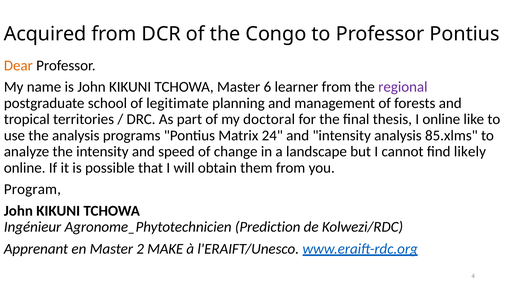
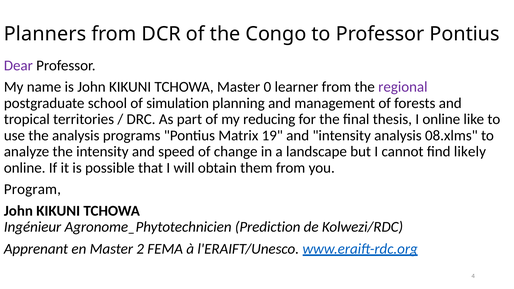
Acquired: Acquired -> Planners (45, 34)
Dear colour: orange -> purple (18, 66)
6: 6 -> 0 (267, 87)
legitimate: legitimate -> simulation (178, 103)
doctoral: doctoral -> reducing (269, 119)
24: 24 -> 19 (272, 136)
85.xlms: 85.xlms -> 08.xlms (451, 136)
MAKE: MAKE -> FEMA (165, 249)
